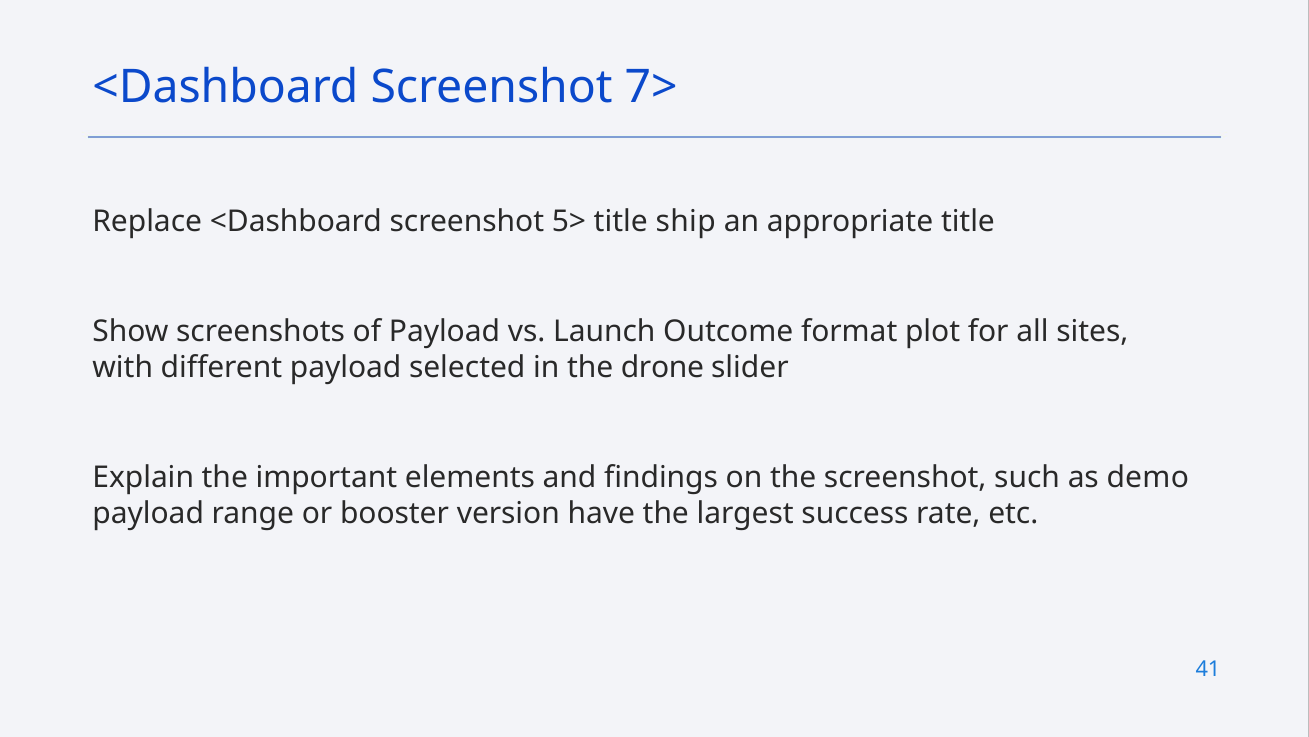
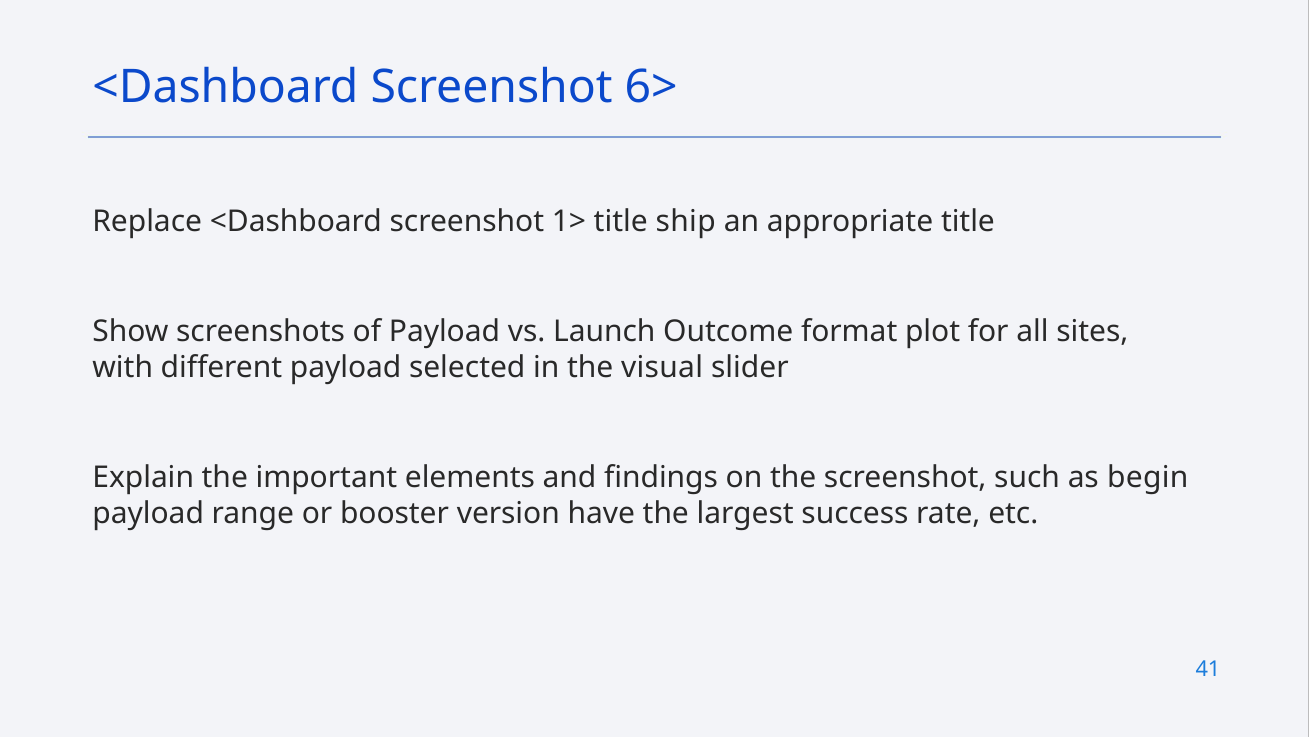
7>: 7> -> 6> (651, 87)
5>: 5> -> 1> (569, 221)
drone: drone -> visual (662, 367)
demo: demo -> begin (1148, 477)
